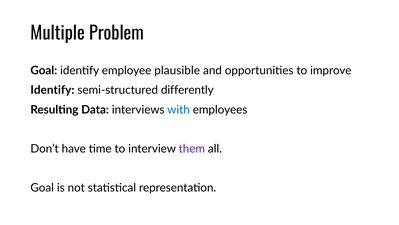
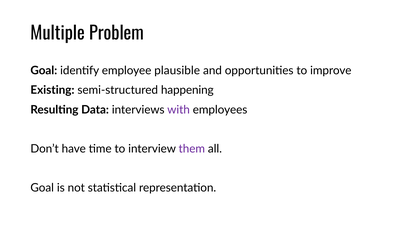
Identify: Identify -> Existing (52, 90)
differently: differently -> happening (187, 90)
with colour: blue -> purple (179, 109)
